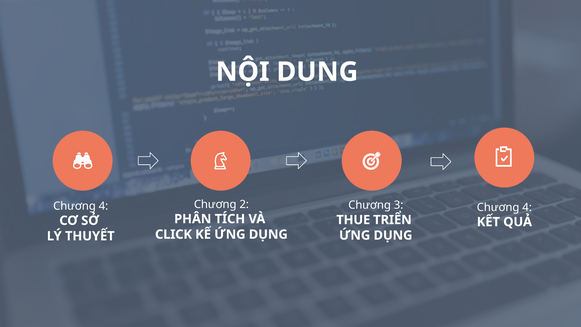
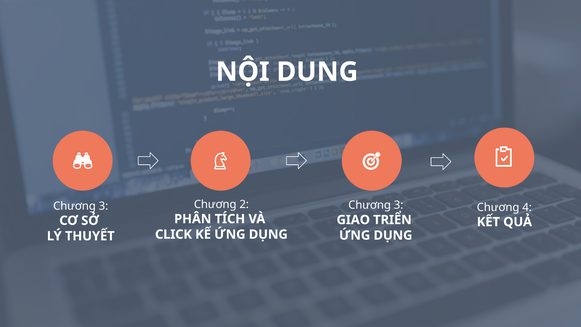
4: 4 -> 3 (103, 206)
THUE: THUE -> GIAO (353, 220)
